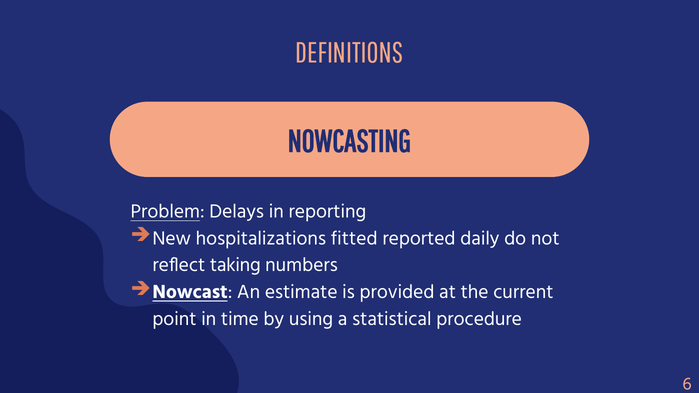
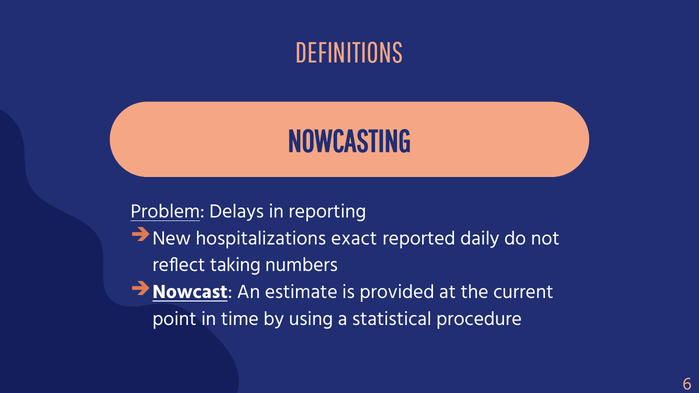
fitted: fitted -> exact (354, 238)
